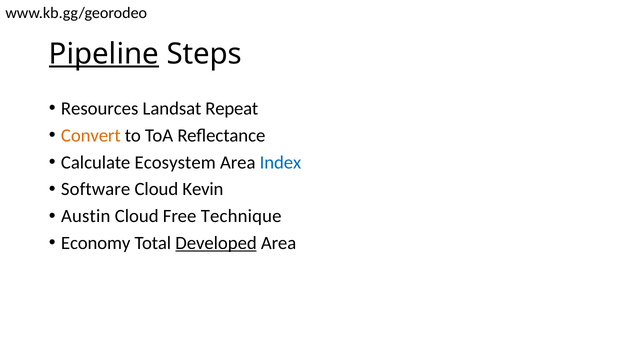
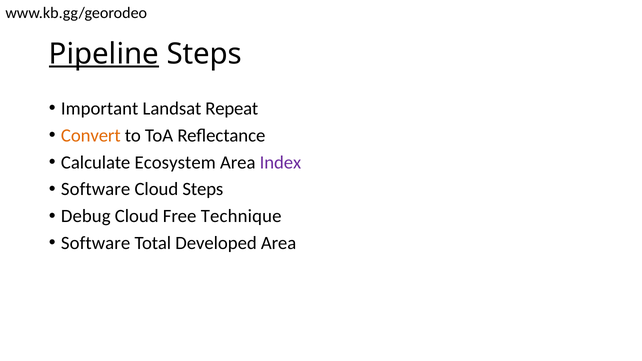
Resources: Resources -> Important (100, 109)
Index colour: blue -> purple (280, 162)
Cloud Kevin: Kevin -> Steps (203, 189)
Austin: Austin -> Debug (86, 216)
Economy: Economy -> Software (96, 243)
Developed underline: present -> none (216, 243)
